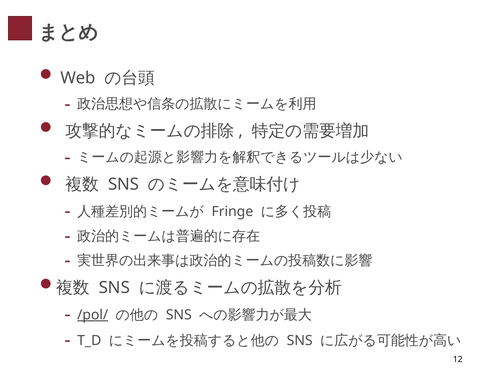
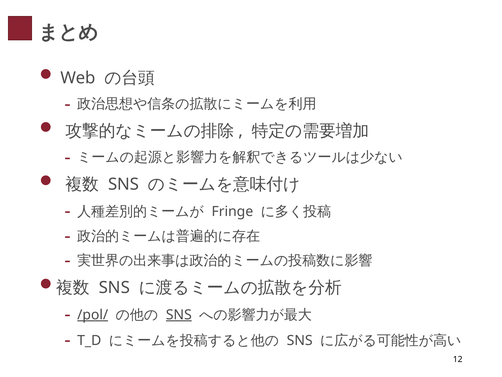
SNS underline: none -> present (179, 314)
